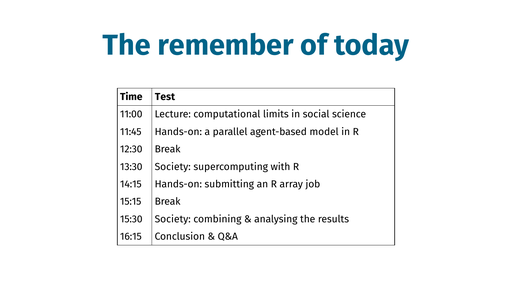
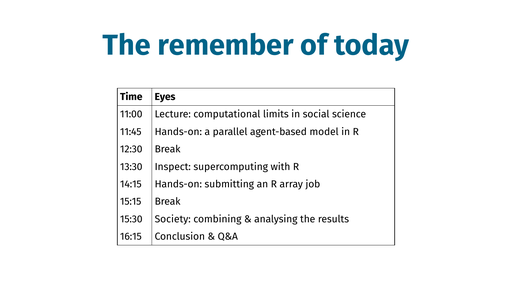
Test: Test -> Eyes (165, 97)
13:30 Society: Society -> Inspect (173, 167)
